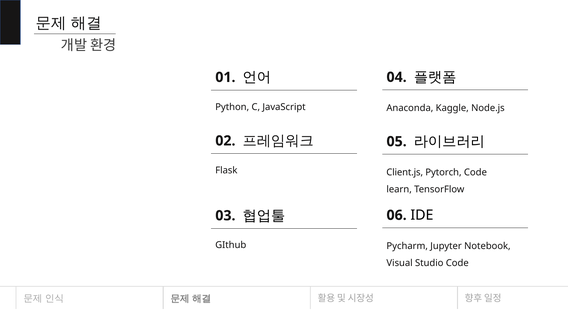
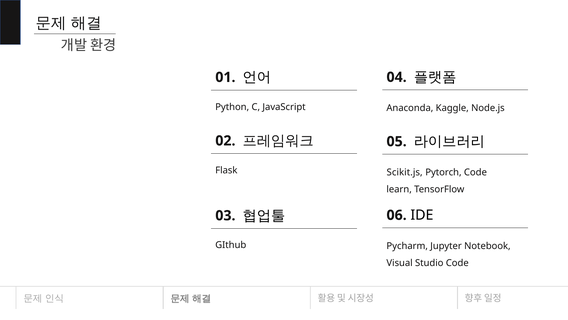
Client.js: Client.js -> Scikit.js (405, 172)
